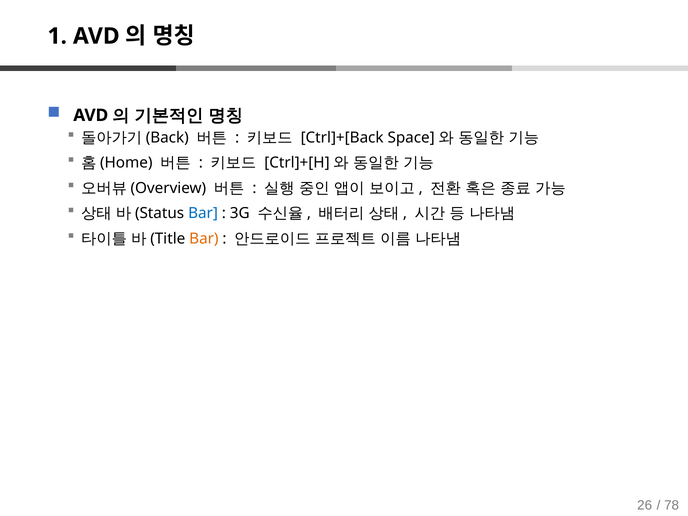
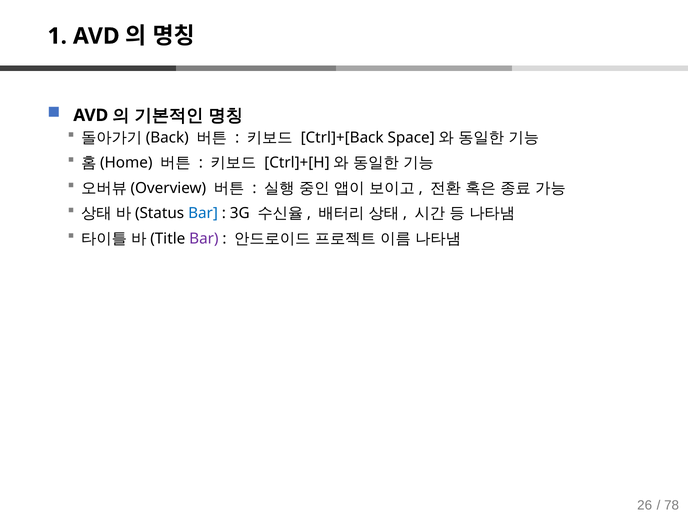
Bar colour: orange -> purple (204, 239)
